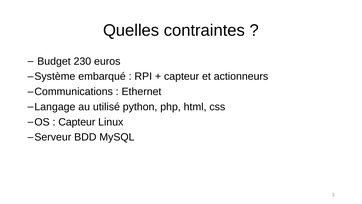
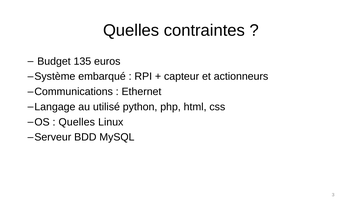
230: 230 -> 135 (82, 61)
Capteur: Capteur -> Quelles (77, 122)
